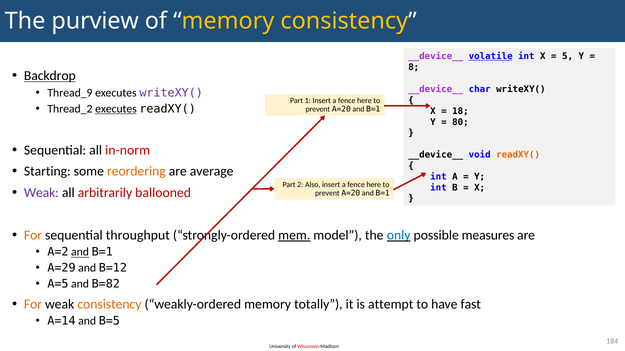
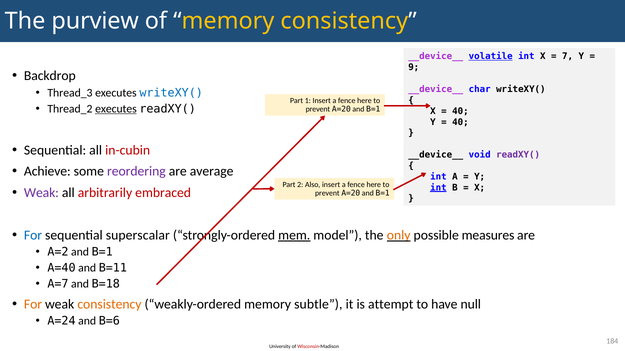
5: 5 -> 7 (568, 57)
8: 8 -> 9 (414, 67)
Backdrop underline: present -> none (50, 76)
Thread_9: Thread_9 -> Thread_3 (70, 93)
writeXY( colour: purple -> blue (171, 93)
18: 18 -> 40 (460, 111)
80: 80 -> 40 (460, 122)
in-norm: in-norm -> in-cubin (128, 150)
readXY( colour: orange -> purple (518, 155)
Starting: Starting -> Achieve (47, 172)
reordering colour: orange -> purple (136, 172)
int underline: none -> present (438, 188)
ballooned: ballooned -> embraced (163, 193)
For colour: orange -> blue (33, 236)
throughput: throughput -> superscalar (138, 236)
only colour: blue -> orange (399, 236)
and underline: present -> none (80, 253)
A=29: A=29 -> A=40 (61, 268)
B=12: B=12 -> B=11 (113, 268)
A=5: A=5 -> A=7 (58, 284)
B=82: B=82 -> B=18 (106, 284)
totally: totally -> subtle (318, 305)
fast: fast -> null (471, 305)
A=14: A=14 -> A=24 (61, 322)
B=5: B=5 -> B=6 (109, 322)
